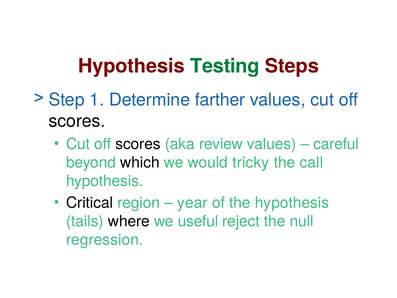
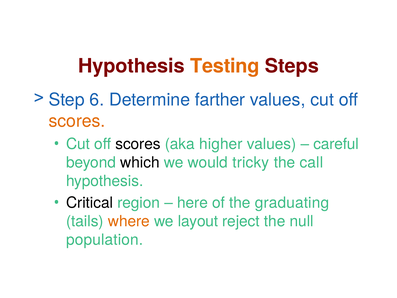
Testing colour: green -> orange (225, 66)
1: 1 -> 6 (97, 100)
scores colour: black -> orange (77, 121)
review: review -> higher (221, 144)
year: year -> here (192, 203)
the hypothesis: hypothesis -> graduating (292, 203)
where colour: black -> orange (129, 221)
useful: useful -> layout (198, 221)
regression: regression -> population (105, 240)
